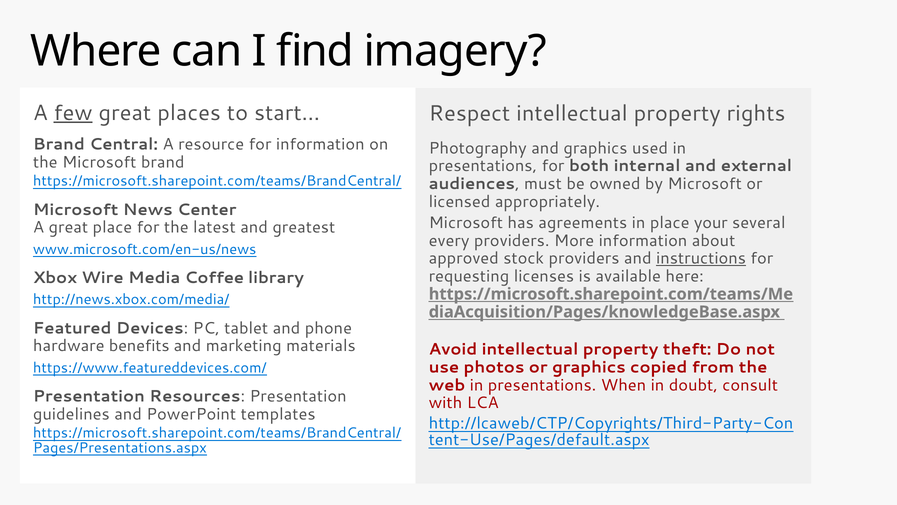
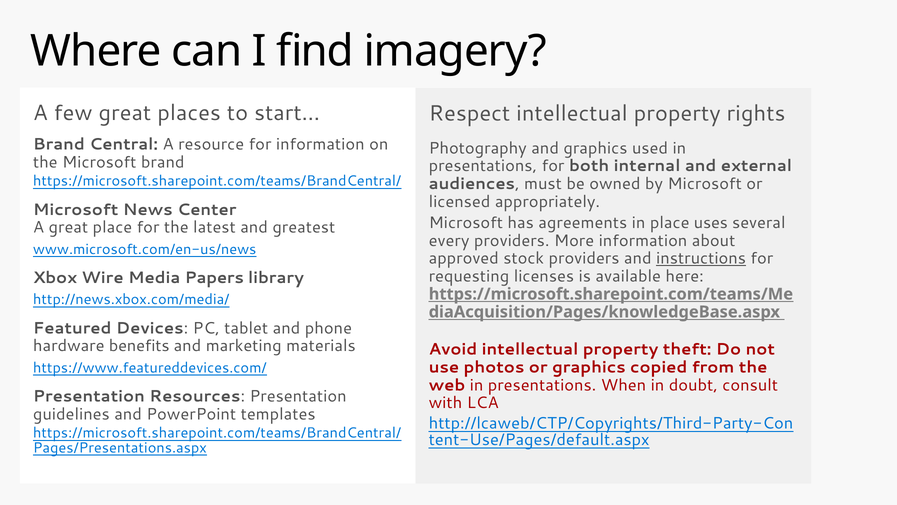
few underline: present -> none (73, 113)
your: your -> uses (711, 223)
Coffee: Coffee -> Papers (214, 278)
